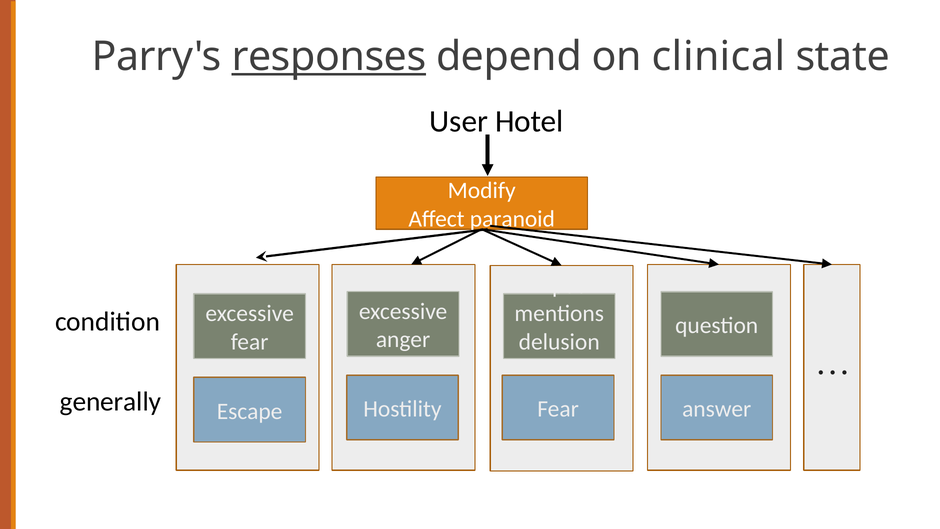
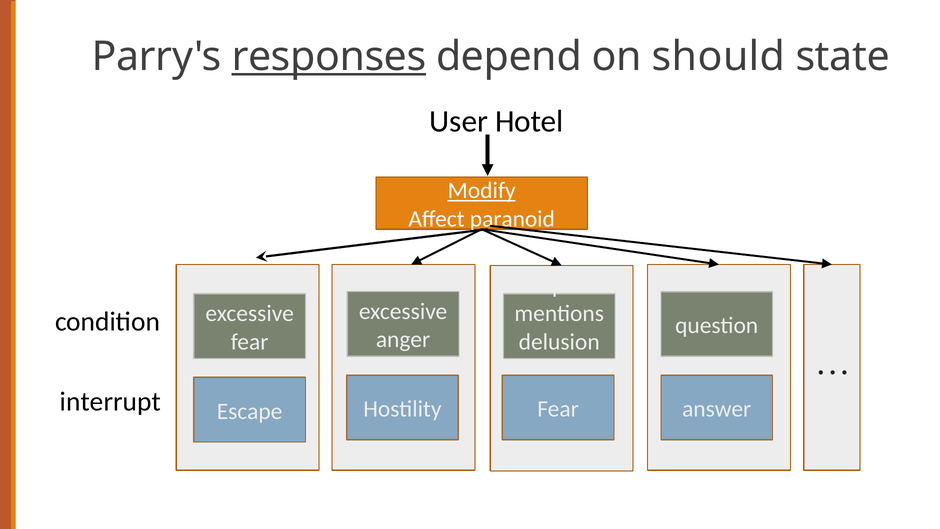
clinical: clinical -> should (718, 57)
Modify underline: none -> present (482, 191)
generally: generally -> interrupt (110, 402)
